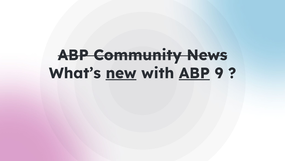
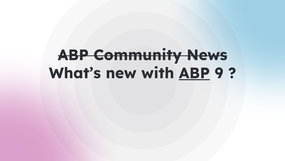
new underline: present -> none (121, 73)
